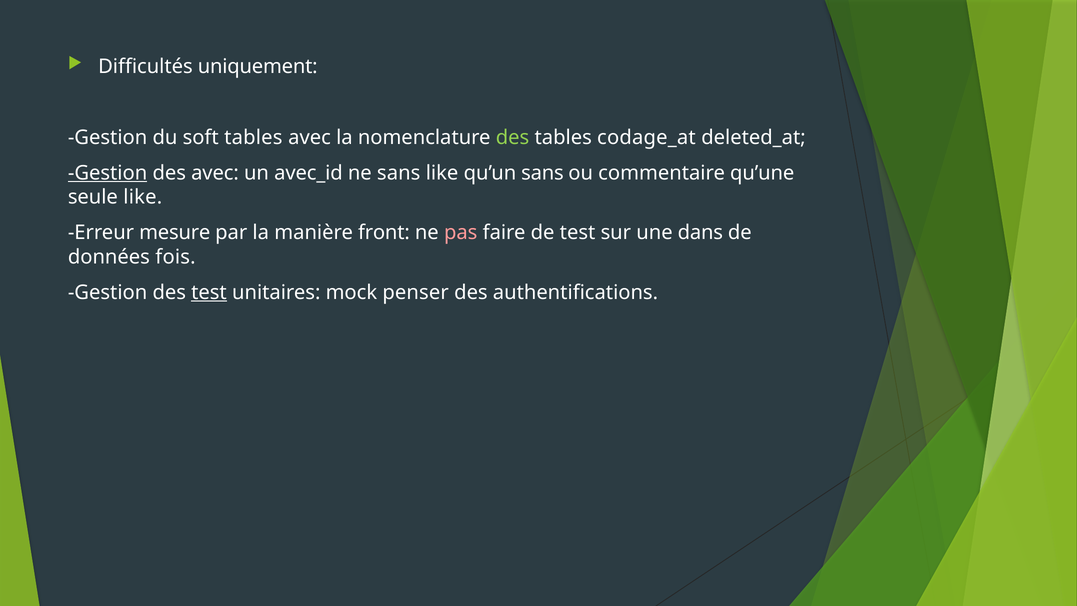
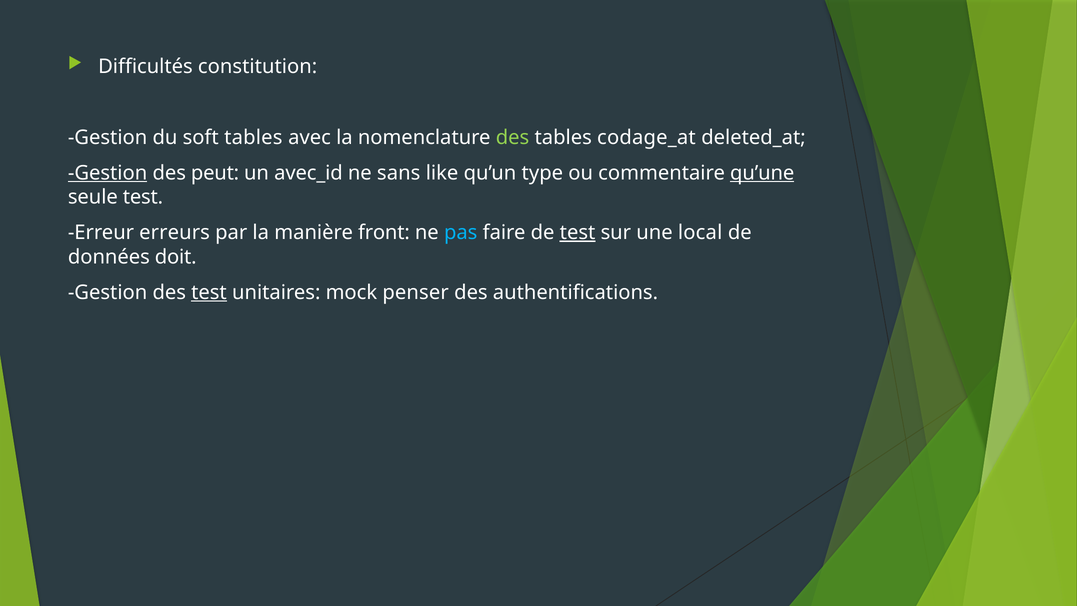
uniquement: uniquement -> constitution (258, 67)
des avec: avec -> peut (215, 173)
qu’un sans: sans -> type (542, 173)
qu’une underline: none -> present (762, 173)
seule like: like -> test (143, 197)
mesure: mesure -> erreurs (175, 233)
pas colour: pink -> light blue (461, 233)
test underline: none -> present (578, 233)
dans: dans -> local (700, 233)
fois: fois -> doit (176, 257)
